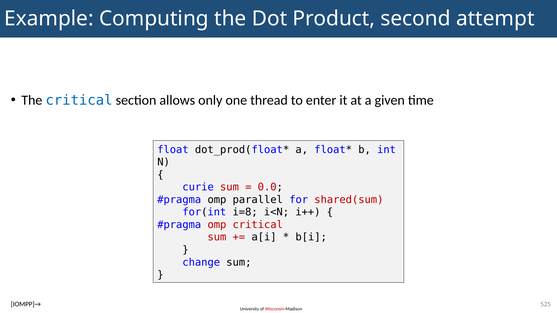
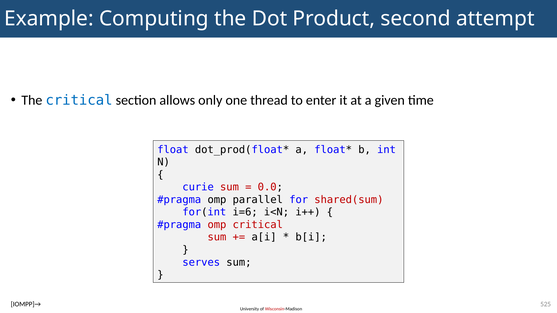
i=8: i=8 -> i=6 (245, 212)
change: change -> serves (201, 263)
